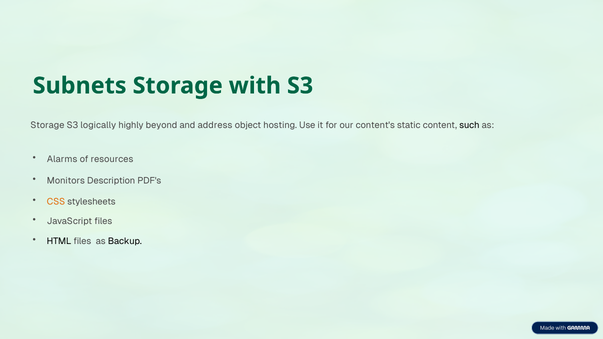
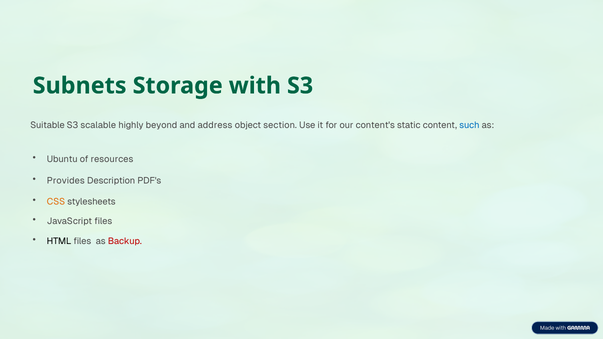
Storage: Storage -> Suitable (47, 125)
logically: logically -> scalable (98, 125)
hosting: hosting -> section (280, 125)
such colour: black -> blue (469, 125)
Alarms: Alarms -> Ubuntu (62, 160)
Monitors: Monitors -> Provides (66, 181)
Backup colour: black -> red (125, 242)
